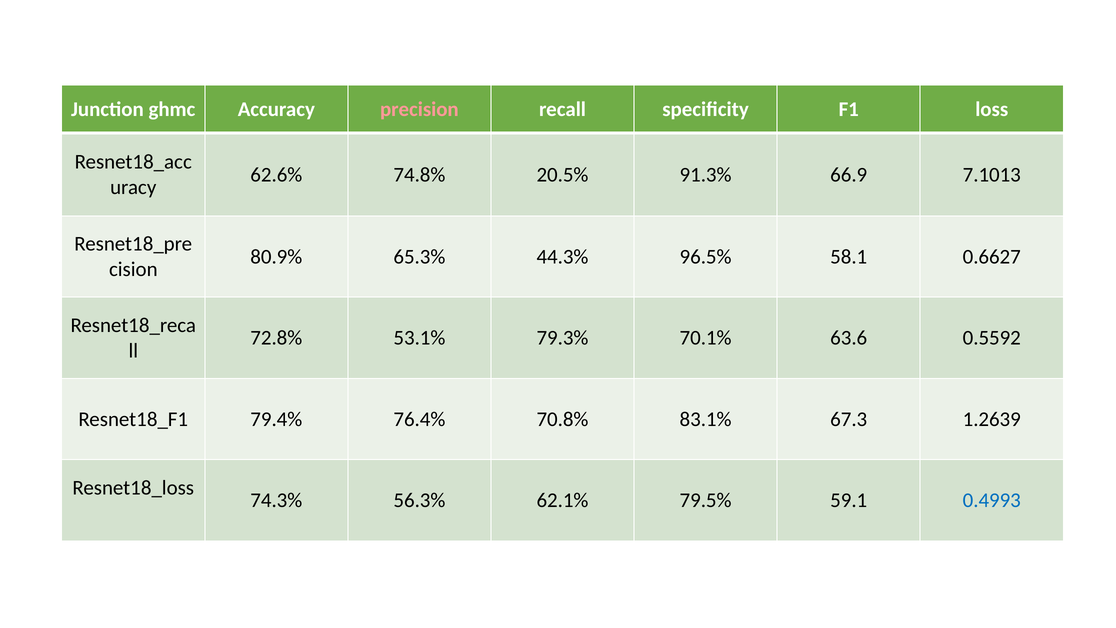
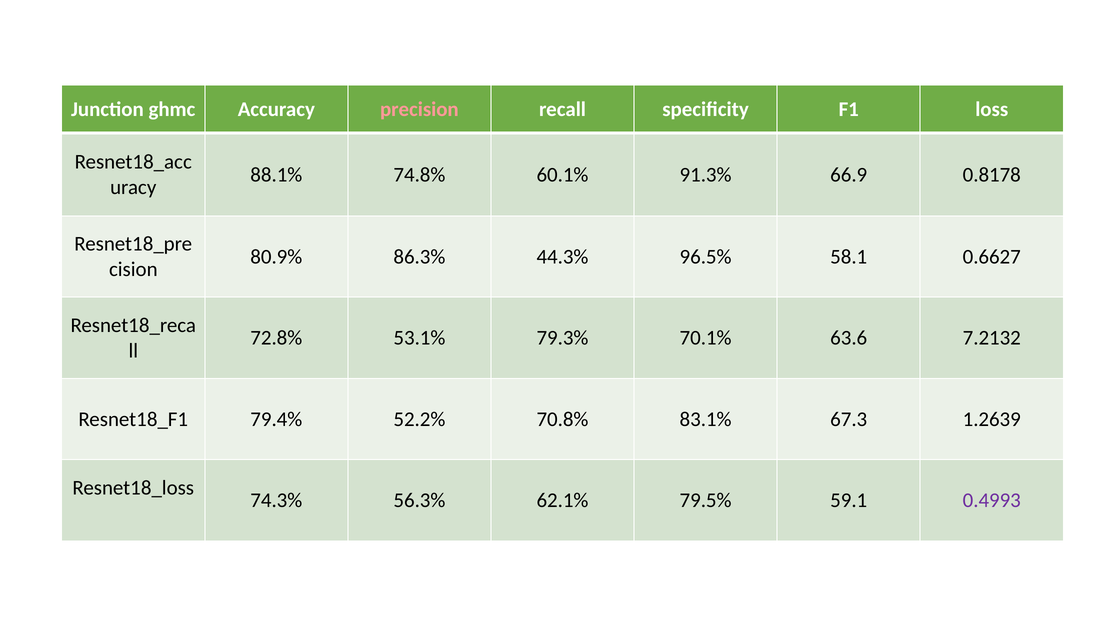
62.6%: 62.6% -> 88.1% (276, 175)
20.5%: 20.5% -> 60.1% (562, 175)
7.1013: 7.1013 -> 0.8178 (992, 175)
65.3%: 65.3% -> 86.3% (419, 257)
0.5592: 0.5592 -> 7.2132 (992, 338)
76.4%: 76.4% -> 52.2% (419, 419)
0.4993 colour: blue -> purple (992, 500)
